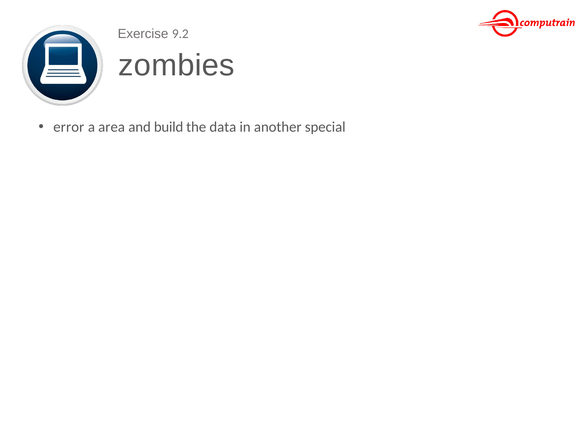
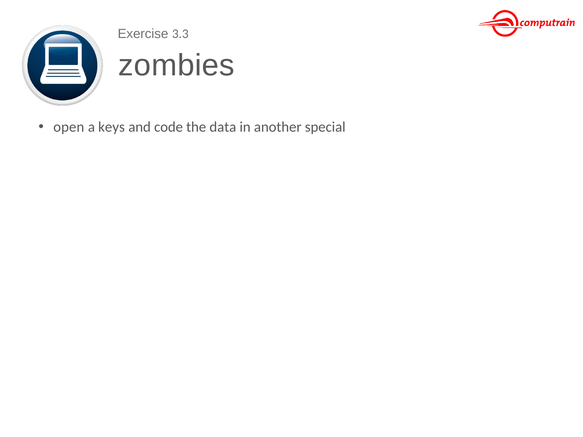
9.2: 9.2 -> 3.3 (180, 34)
error: error -> open (69, 127)
area: area -> keys (112, 127)
build: build -> code (169, 127)
